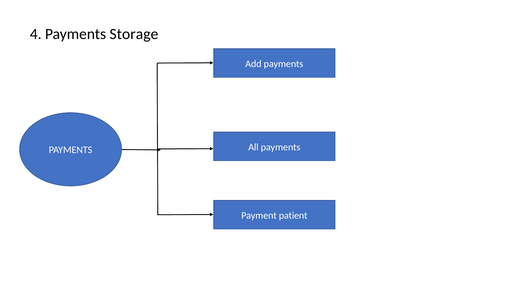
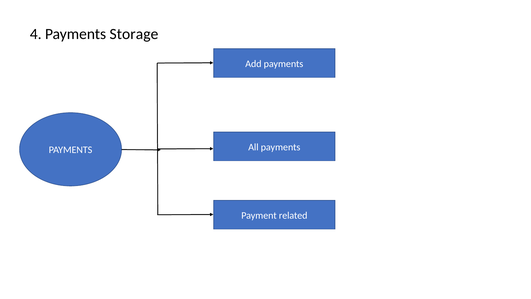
patient: patient -> related (293, 215)
